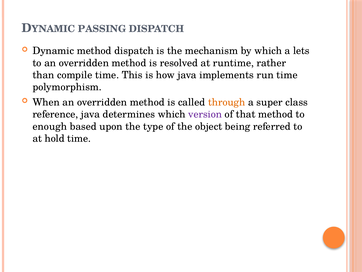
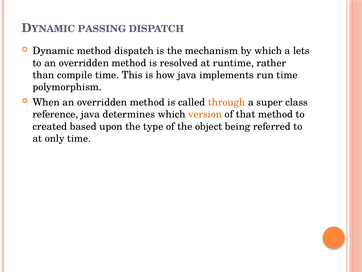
version colour: purple -> orange (205, 114)
enough: enough -> created (50, 126)
hold: hold -> only (55, 138)
